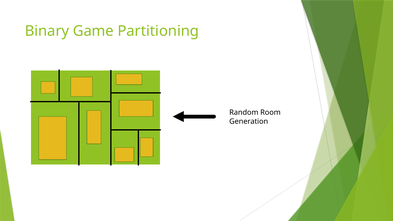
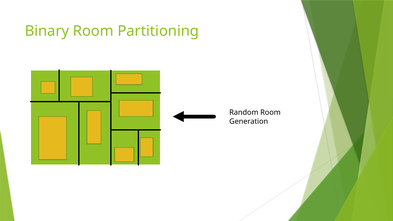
Binary Game: Game -> Room (93, 31)
